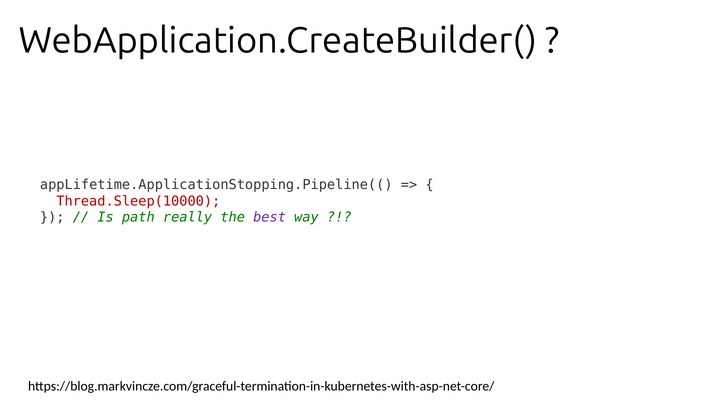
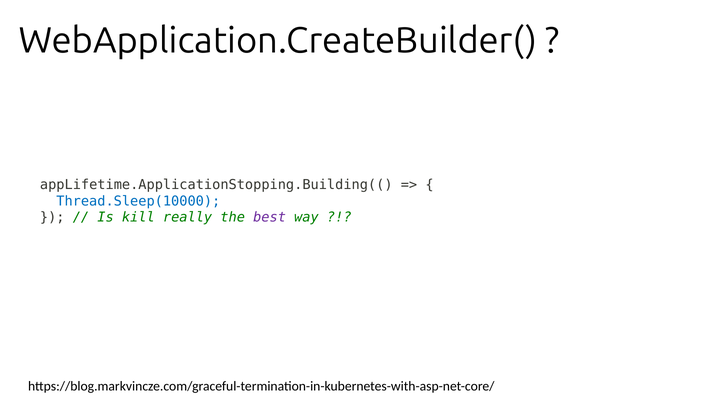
appLifetime.ApplicationStopping.Pipeline((: appLifetime.ApplicationStopping.Pipeline(( -> appLifetime.ApplicationStopping.Building(( (216, 185)
Thread.Sleep(10000 colour: red -> blue (138, 201)
path: path -> kill (138, 217)
